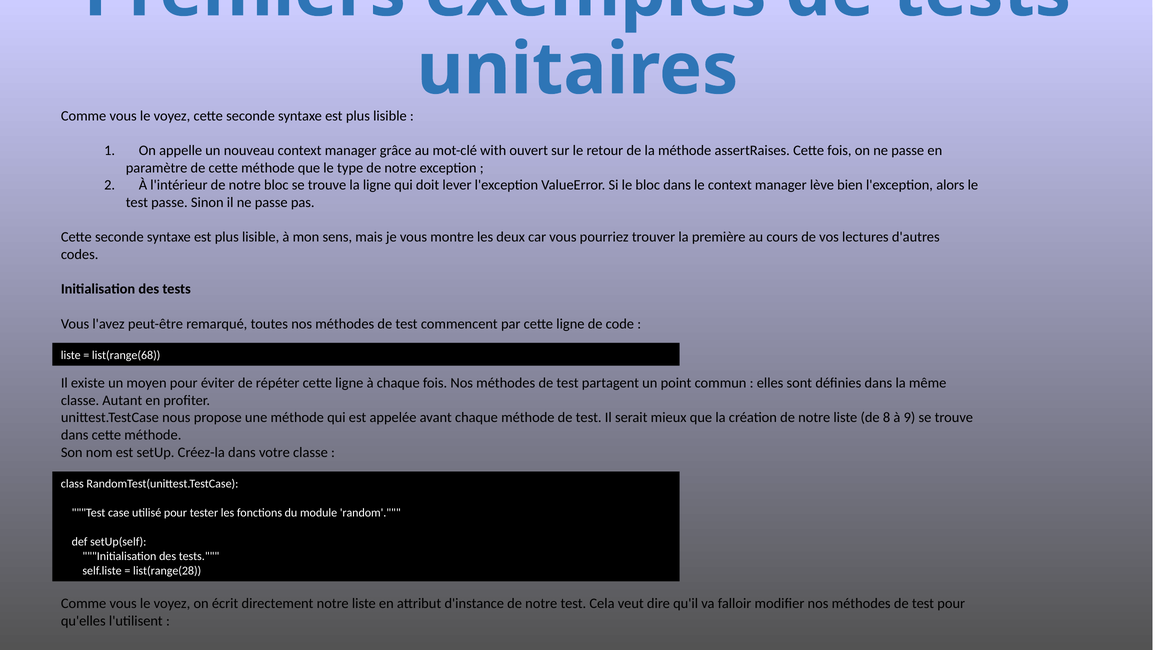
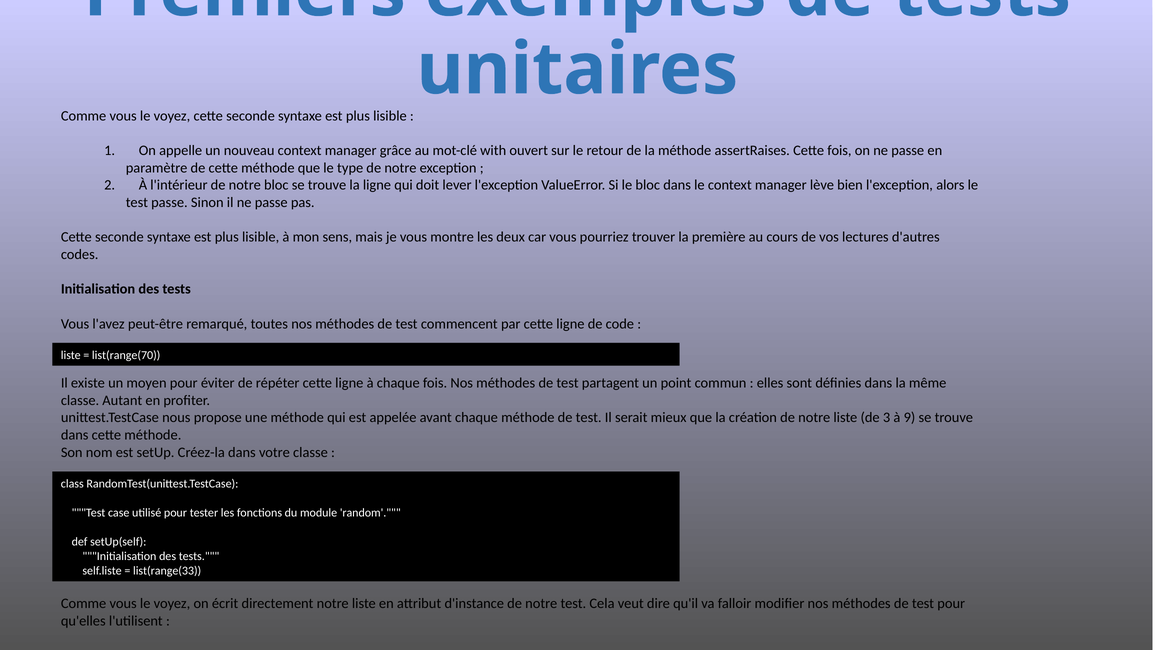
list(range(68: list(range(68 -> list(range(70 (126, 355)
8: 8 -> 3 (887, 417)
list(range(28: list(range(28 -> list(range(33 (167, 570)
